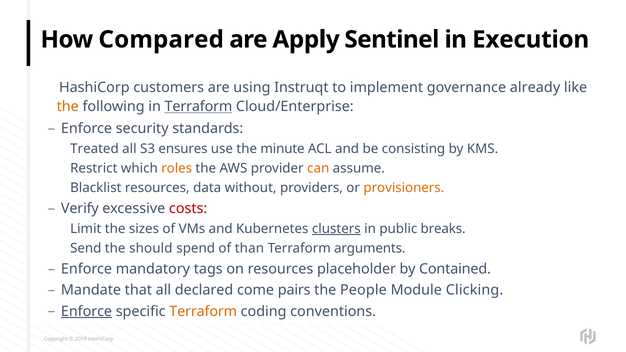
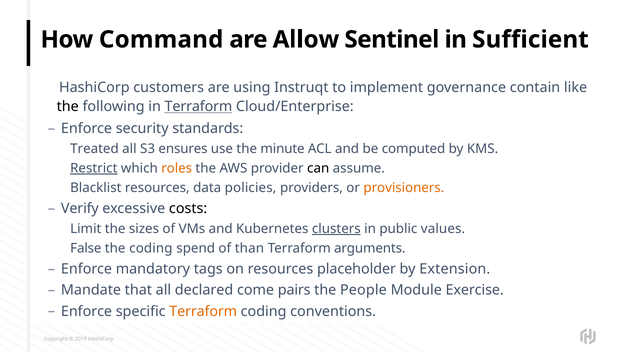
Compared: Compared -> Command (161, 40)
Apply: Apply -> Allow (306, 40)
Execution: Execution -> Sufficient (530, 40)
already: already -> contain (535, 88)
the colour: orange -> black (68, 107)
consisting: consisting -> computed (414, 149)
Restrict underline: none -> present (94, 168)
can colour: orange -> black (318, 168)
without: without -> policies (251, 188)
costs colour: red -> black (188, 209)
breaks: breaks -> values (443, 229)
Send: Send -> False (86, 248)
the should: should -> coding (151, 248)
Contained: Contained -> Extension (455, 269)
Clicking: Clicking -> Exercise (475, 290)
Enforce underline: present -> none (87, 311)
